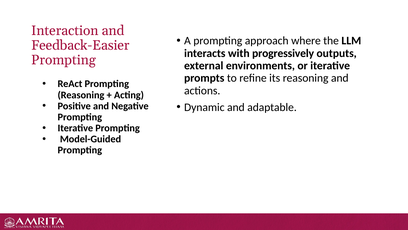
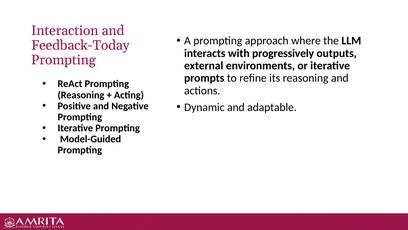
Feedback-Easier: Feedback-Easier -> Feedback-Today (80, 45)
